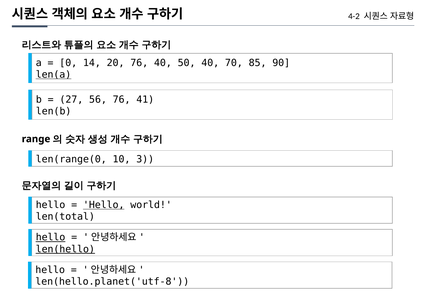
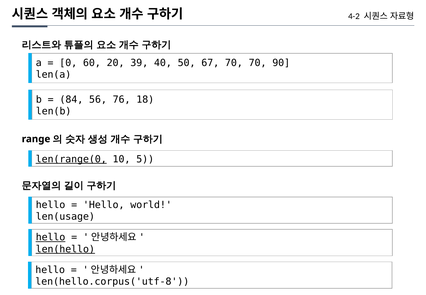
14: 14 -> 60 (92, 63)
20 76: 76 -> 39 (139, 63)
50 40: 40 -> 67 (210, 63)
70 85: 85 -> 70 (258, 63)
len(a underline: present -> none (53, 75)
27: 27 -> 84 (71, 99)
41: 41 -> 18 (145, 99)
len(range(0 underline: none -> present (71, 159)
3: 3 -> 5 (145, 159)
Hello underline: present -> none (104, 205)
len(total: len(total -> len(usage (65, 217)
len(hello.planet('utf-8: len(hello.planet('utf-8 -> len(hello.corpus('utf-8 (112, 282)
